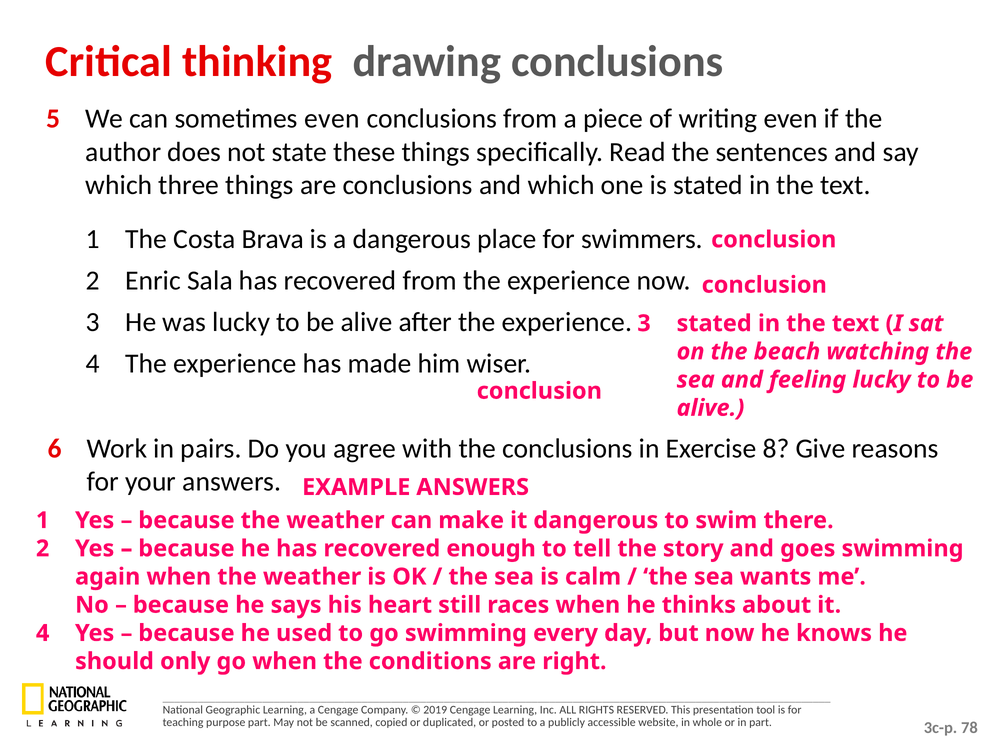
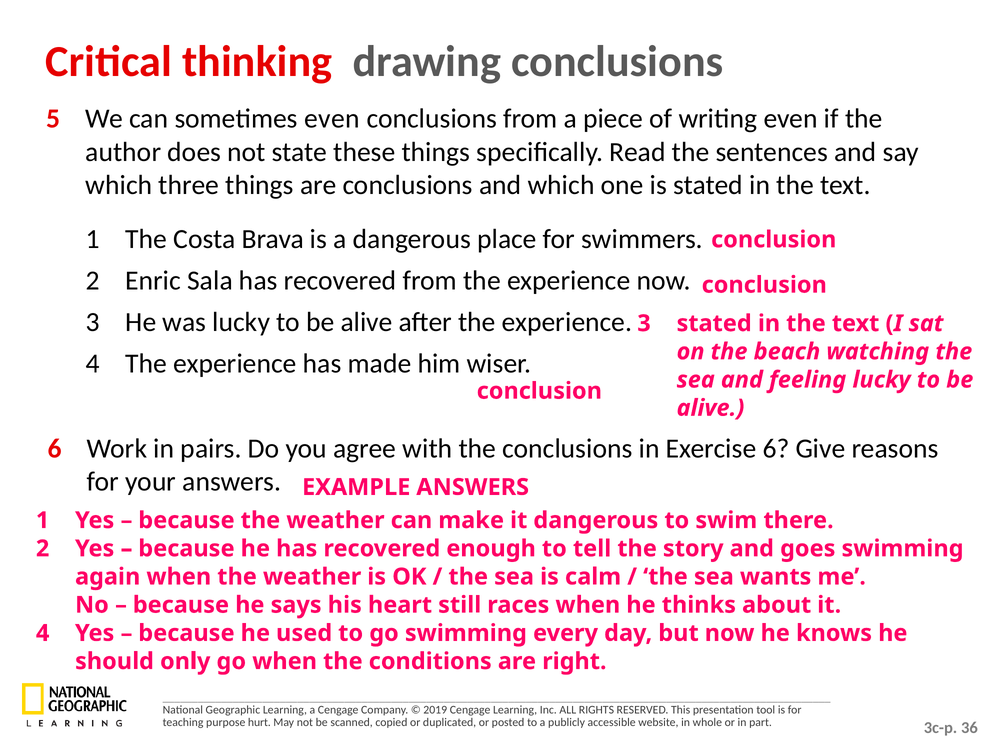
Exercise 8: 8 -> 6 (776, 448)
part: part -> hurt (259, 722)
78: 78 -> 36 (969, 727)
